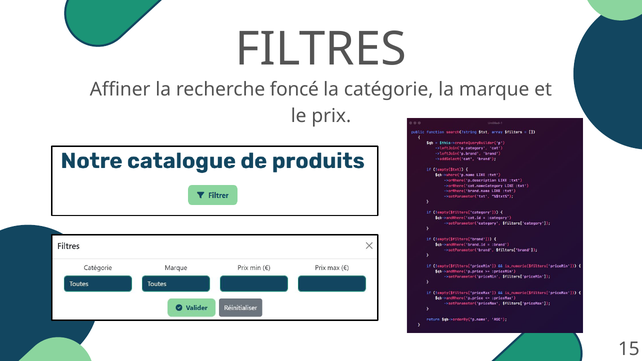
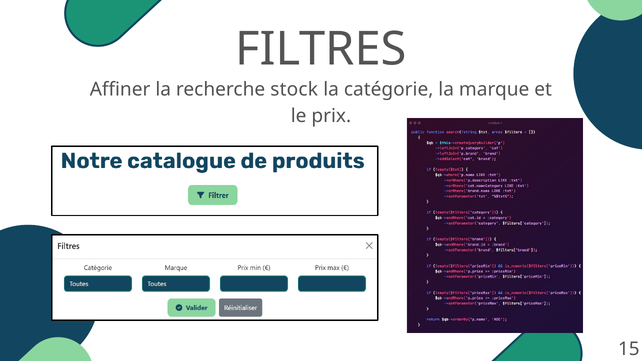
foncé: foncé -> stock (294, 89)
